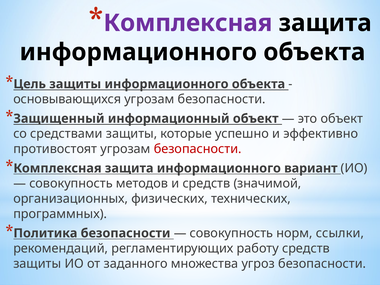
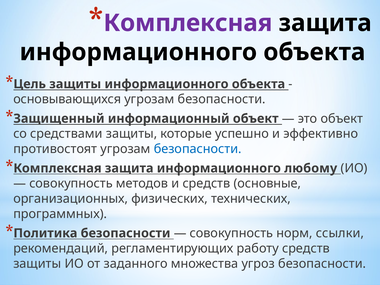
безопасности colour: red -> blue (198, 149)
вариант: вариант -> любому (311, 168)
значимой: значимой -> основные (267, 183)
